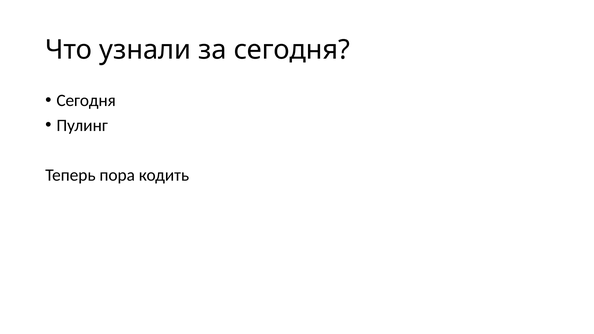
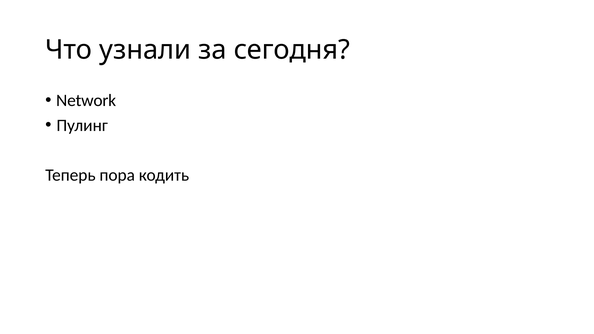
Сегодня: Сегодня -> Network (86, 100)
